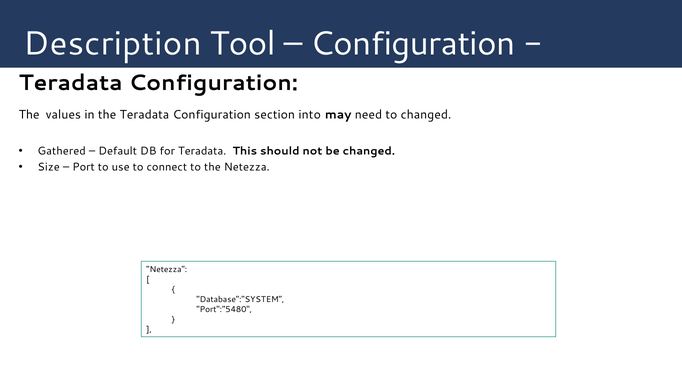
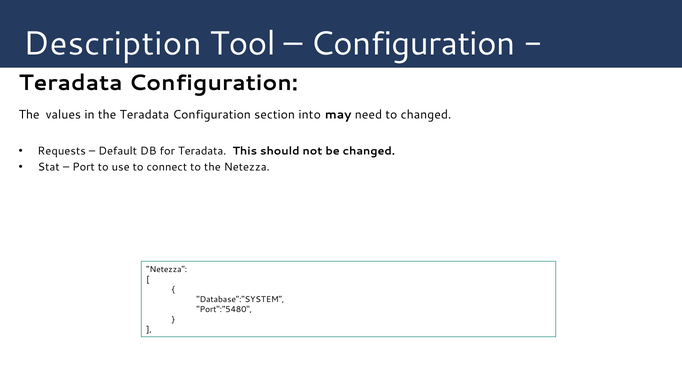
Gathered: Gathered -> Requests (62, 151)
Size: Size -> Stat (49, 167)
